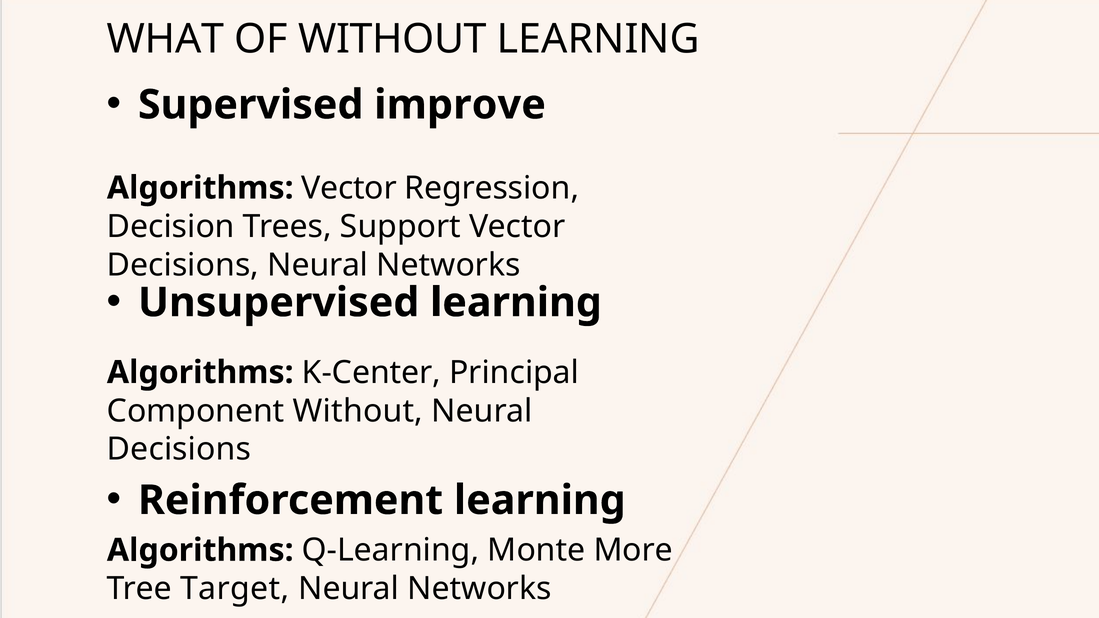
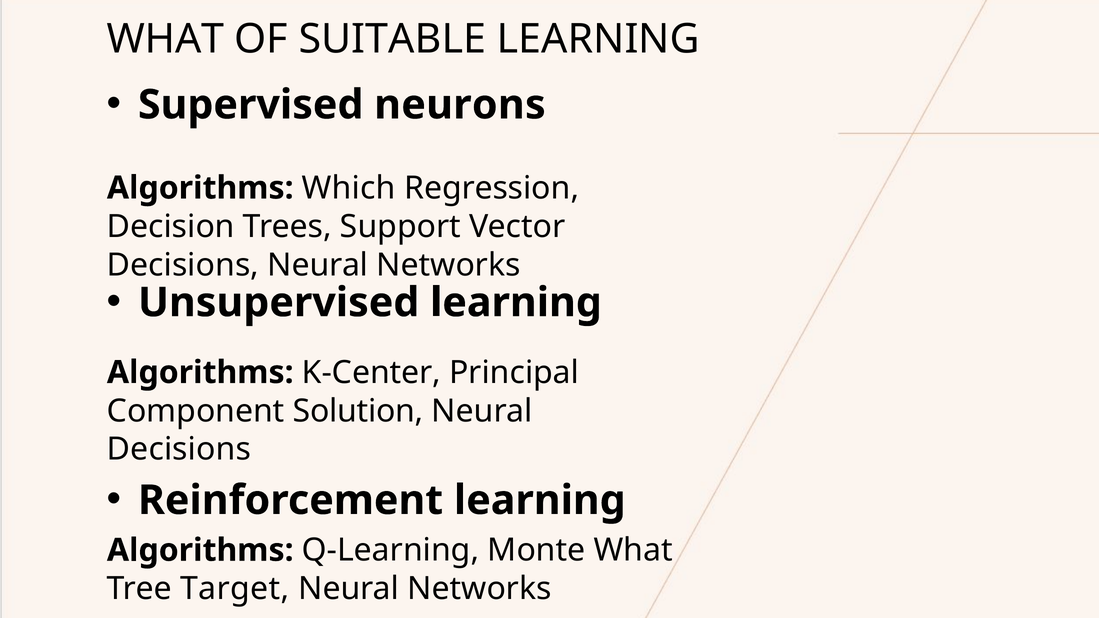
OF WITHOUT: WITHOUT -> SUITABLE (392, 39)
improve: improve -> neurons (460, 105)
Algorithms Vector: Vector -> Which (349, 188)
Component Without: Without -> Solution (358, 411)
Monte More: More -> What (633, 550)
